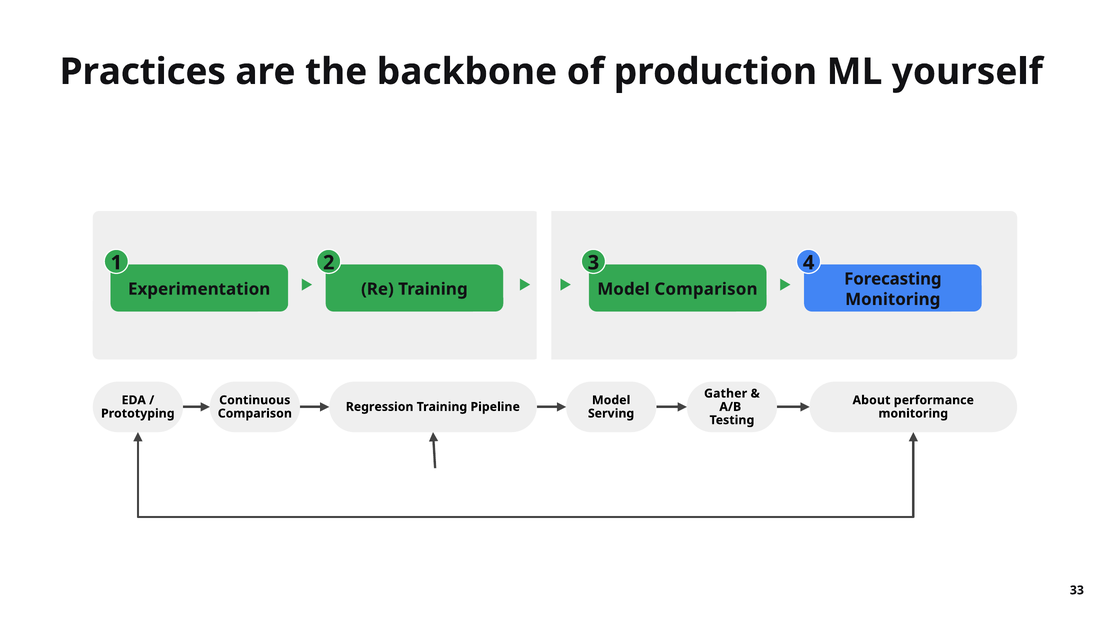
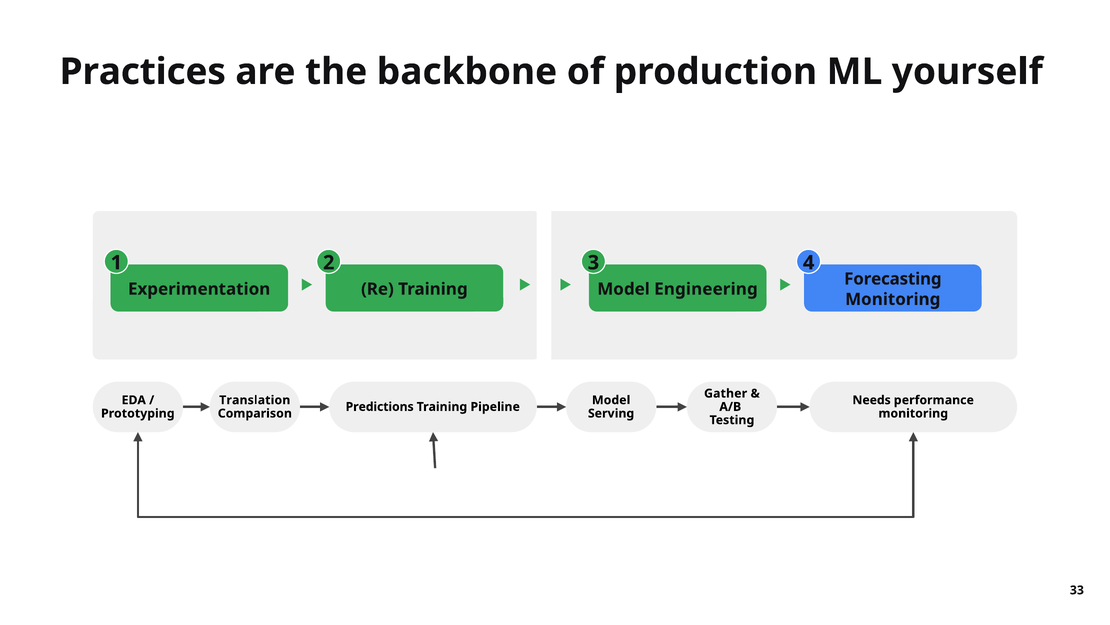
Model Comparison: Comparison -> Engineering (706, 289)
Continuous: Continuous -> Translation (255, 400)
About: About -> Needs (872, 400)
Regression: Regression -> Predictions (380, 406)
